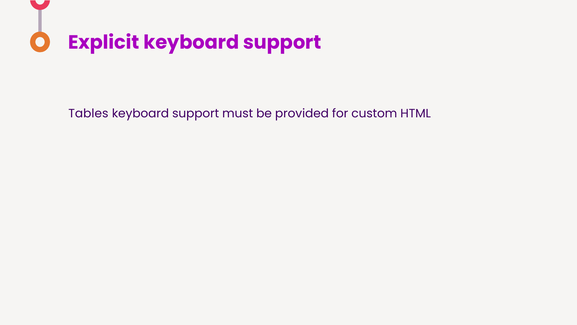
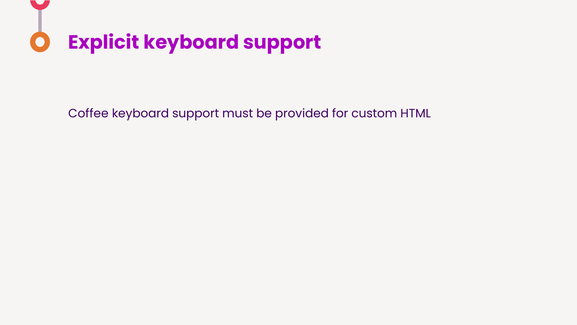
Tables: Tables -> Coffee (88, 113)
